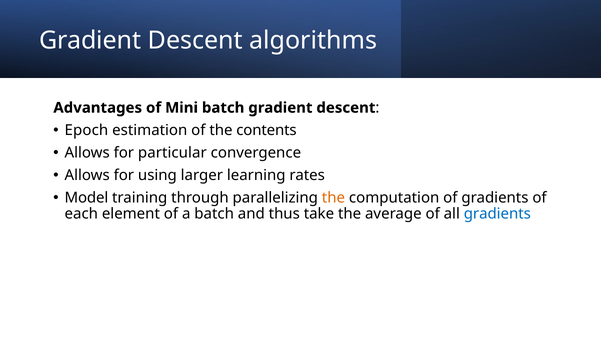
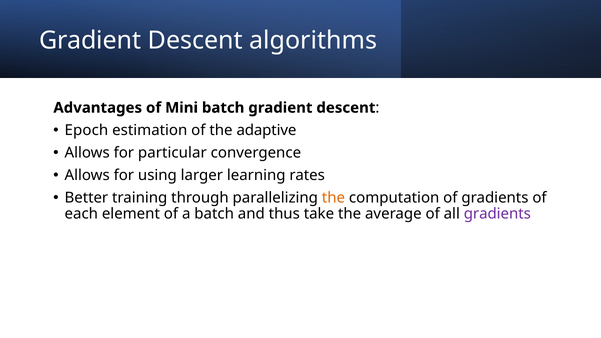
contents: contents -> adaptive (266, 130)
Model: Model -> Better (86, 198)
gradients colour: blue -> purple (497, 214)
